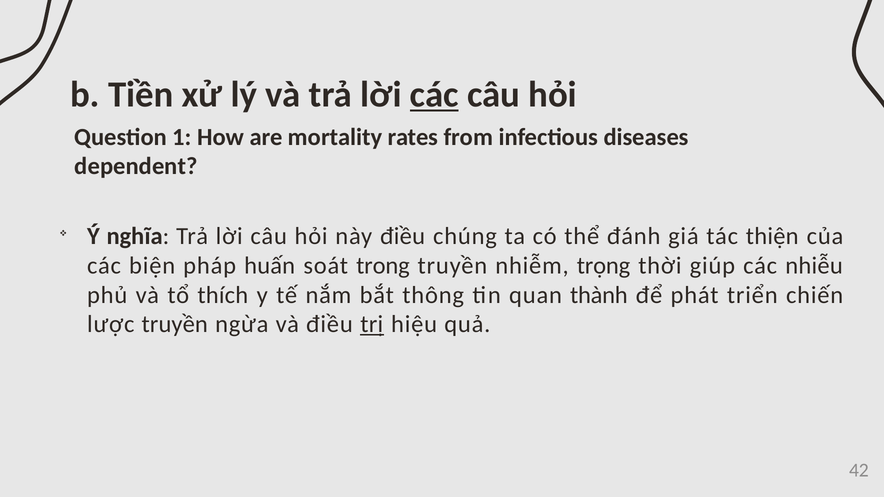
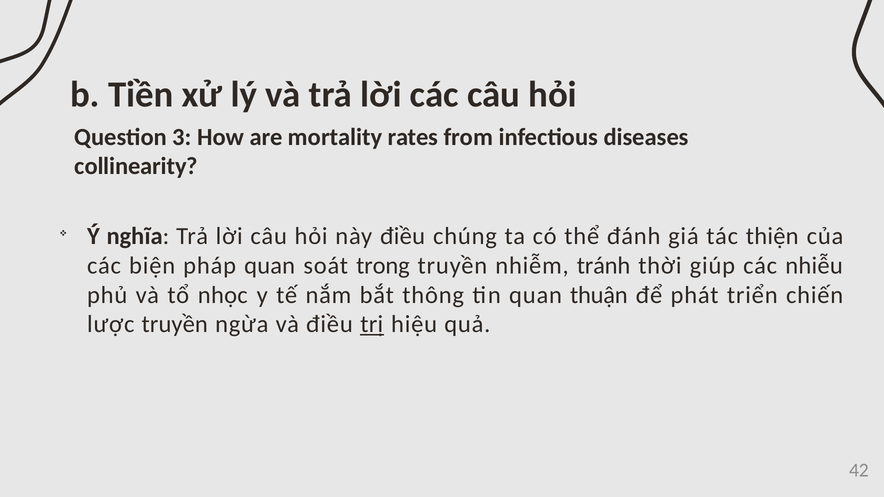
các underline: present -> none (434, 95)
1: 1 -> 3 (182, 137)
dependent: dependent -> collinearity (136, 166)
pháp huấn: huấn -> quan (270, 266)
trọng: trọng -> tránh (604, 266)
thích: thích -> nhọc (223, 295)
thành: thành -> thuận (599, 295)
